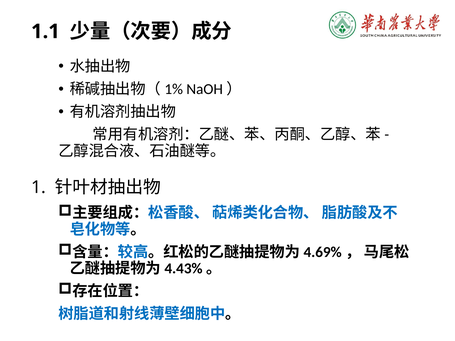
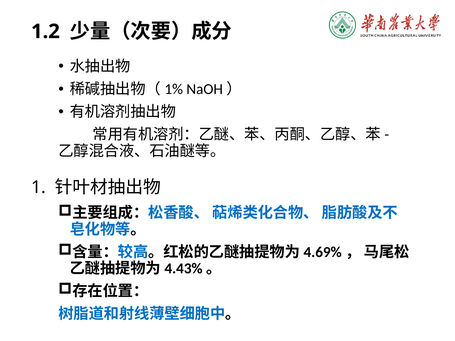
1.1: 1.1 -> 1.2 (45, 31)
